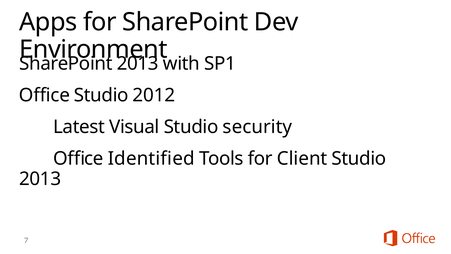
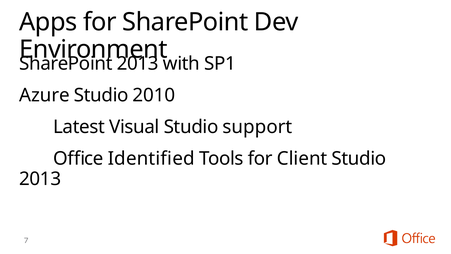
Office: Office -> Azure (44, 95)
2012: 2012 -> 2010 (154, 95)
security: security -> support (257, 127)
